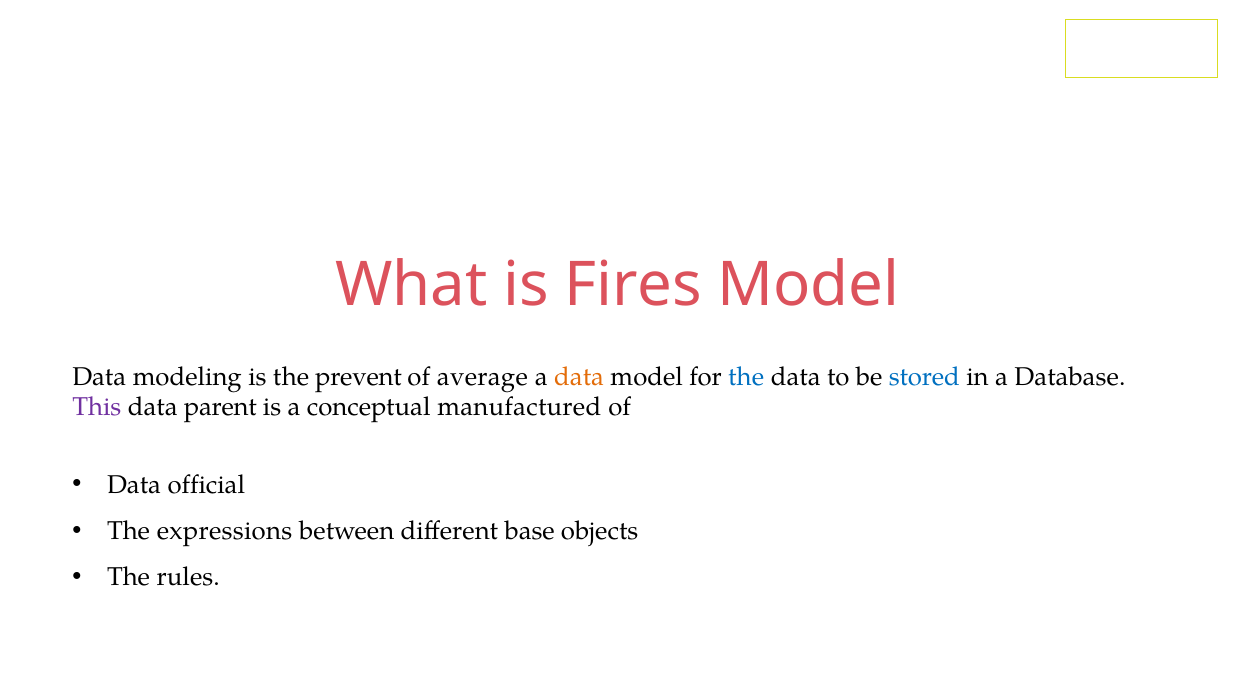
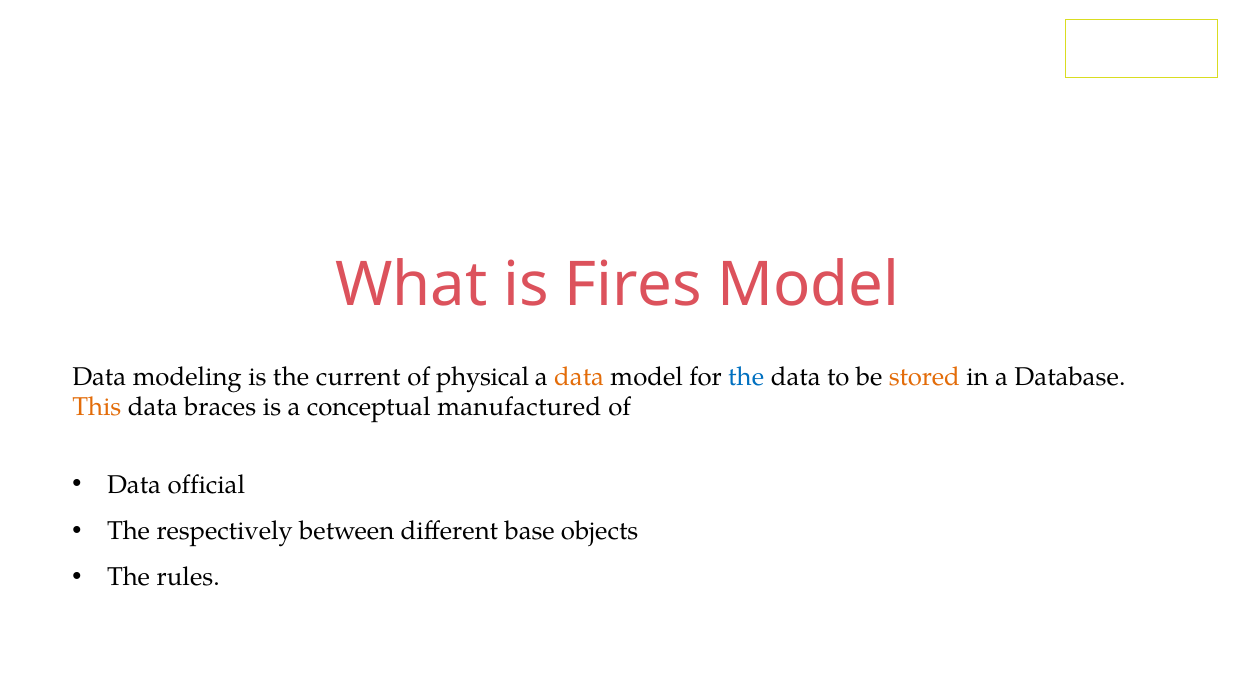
prevent: prevent -> current (358, 376)
average: average -> physical (483, 376)
stored colour: blue -> orange (924, 376)
This colour: purple -> orange (97, 407)
parent: parent -> braces (220, 407)
expressions: expressions -> respectively (225, 531)
